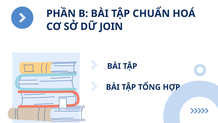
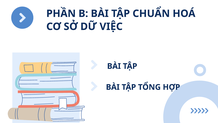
JOIN: JOIN -> VIỆC (111, 27)
